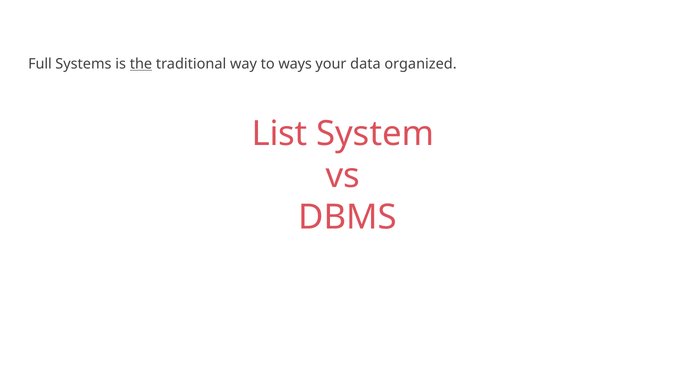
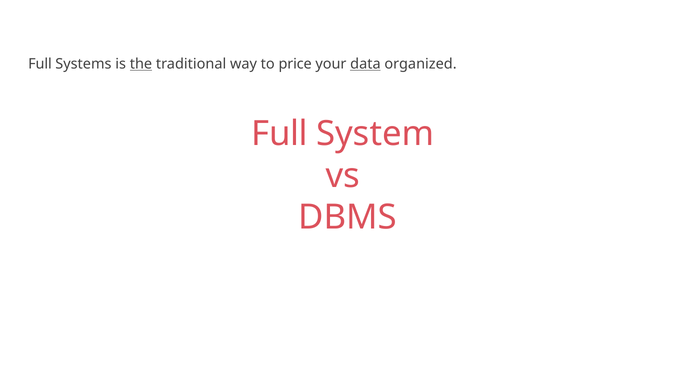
ways: ways -> price (295, 64)
data underline: none -> present (365, 64)
List: List -> Full (280, 134)
